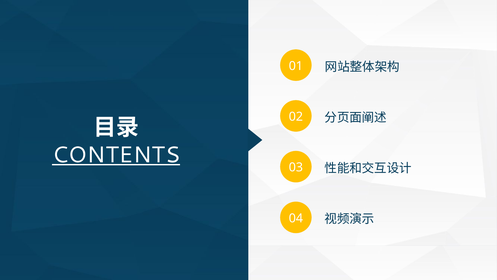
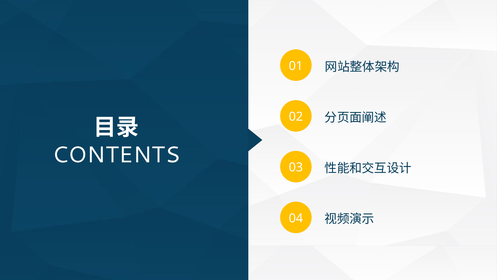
CONTENTS underline: present -> none (116, 155)
